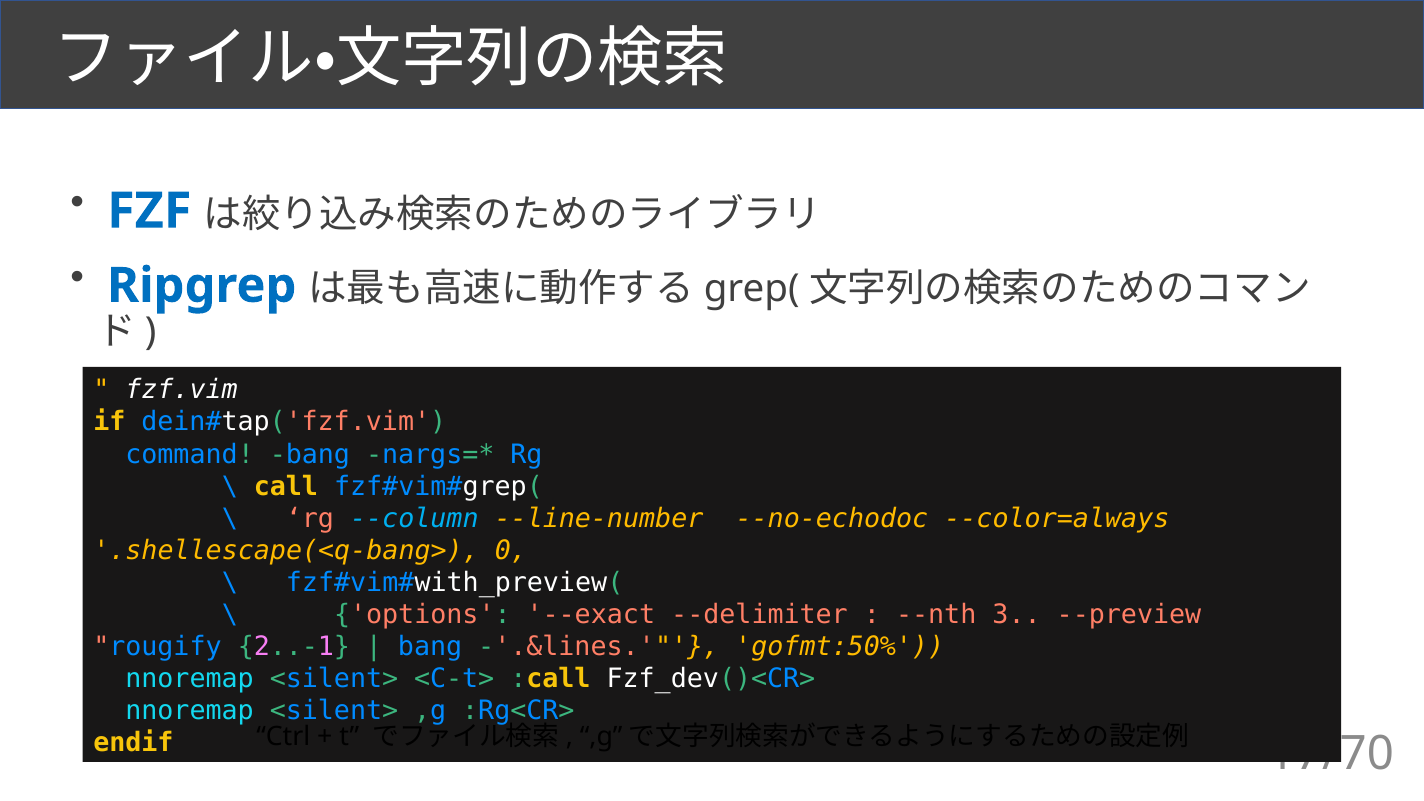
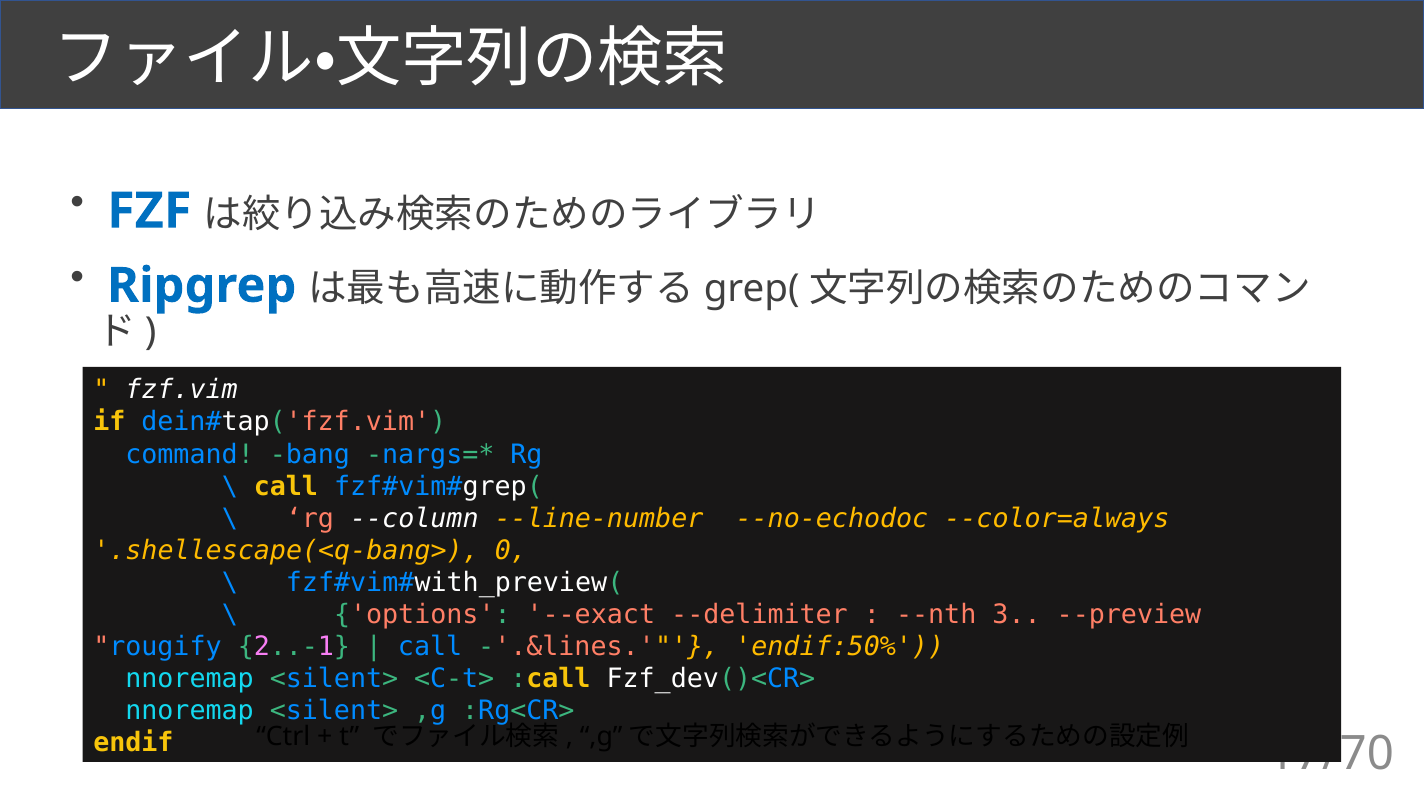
--column colour: light blue -> white (414, 518)
bang: bang -> call (430, 646)
gofmt:50%: gofmt:50% -> endif:50% (840, 646)
